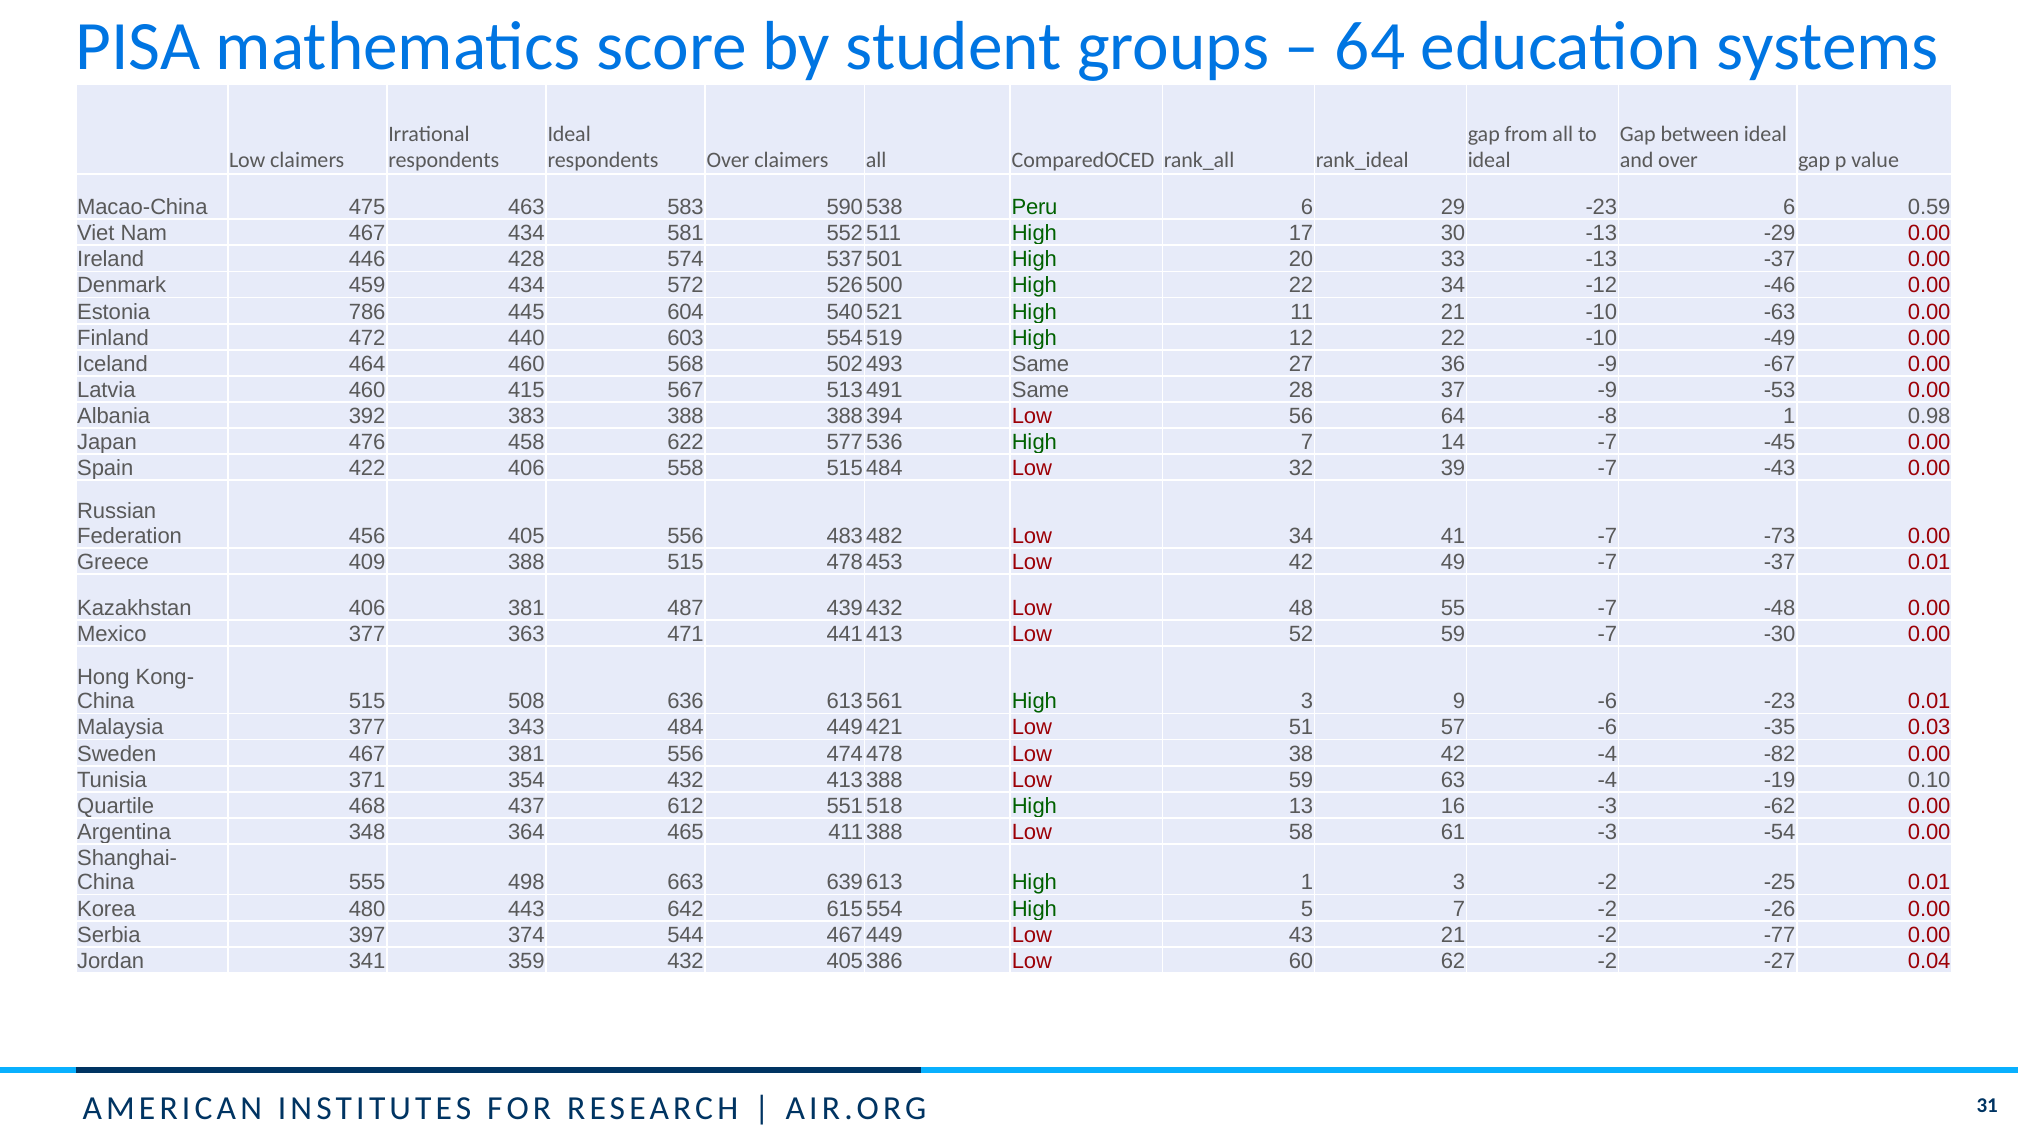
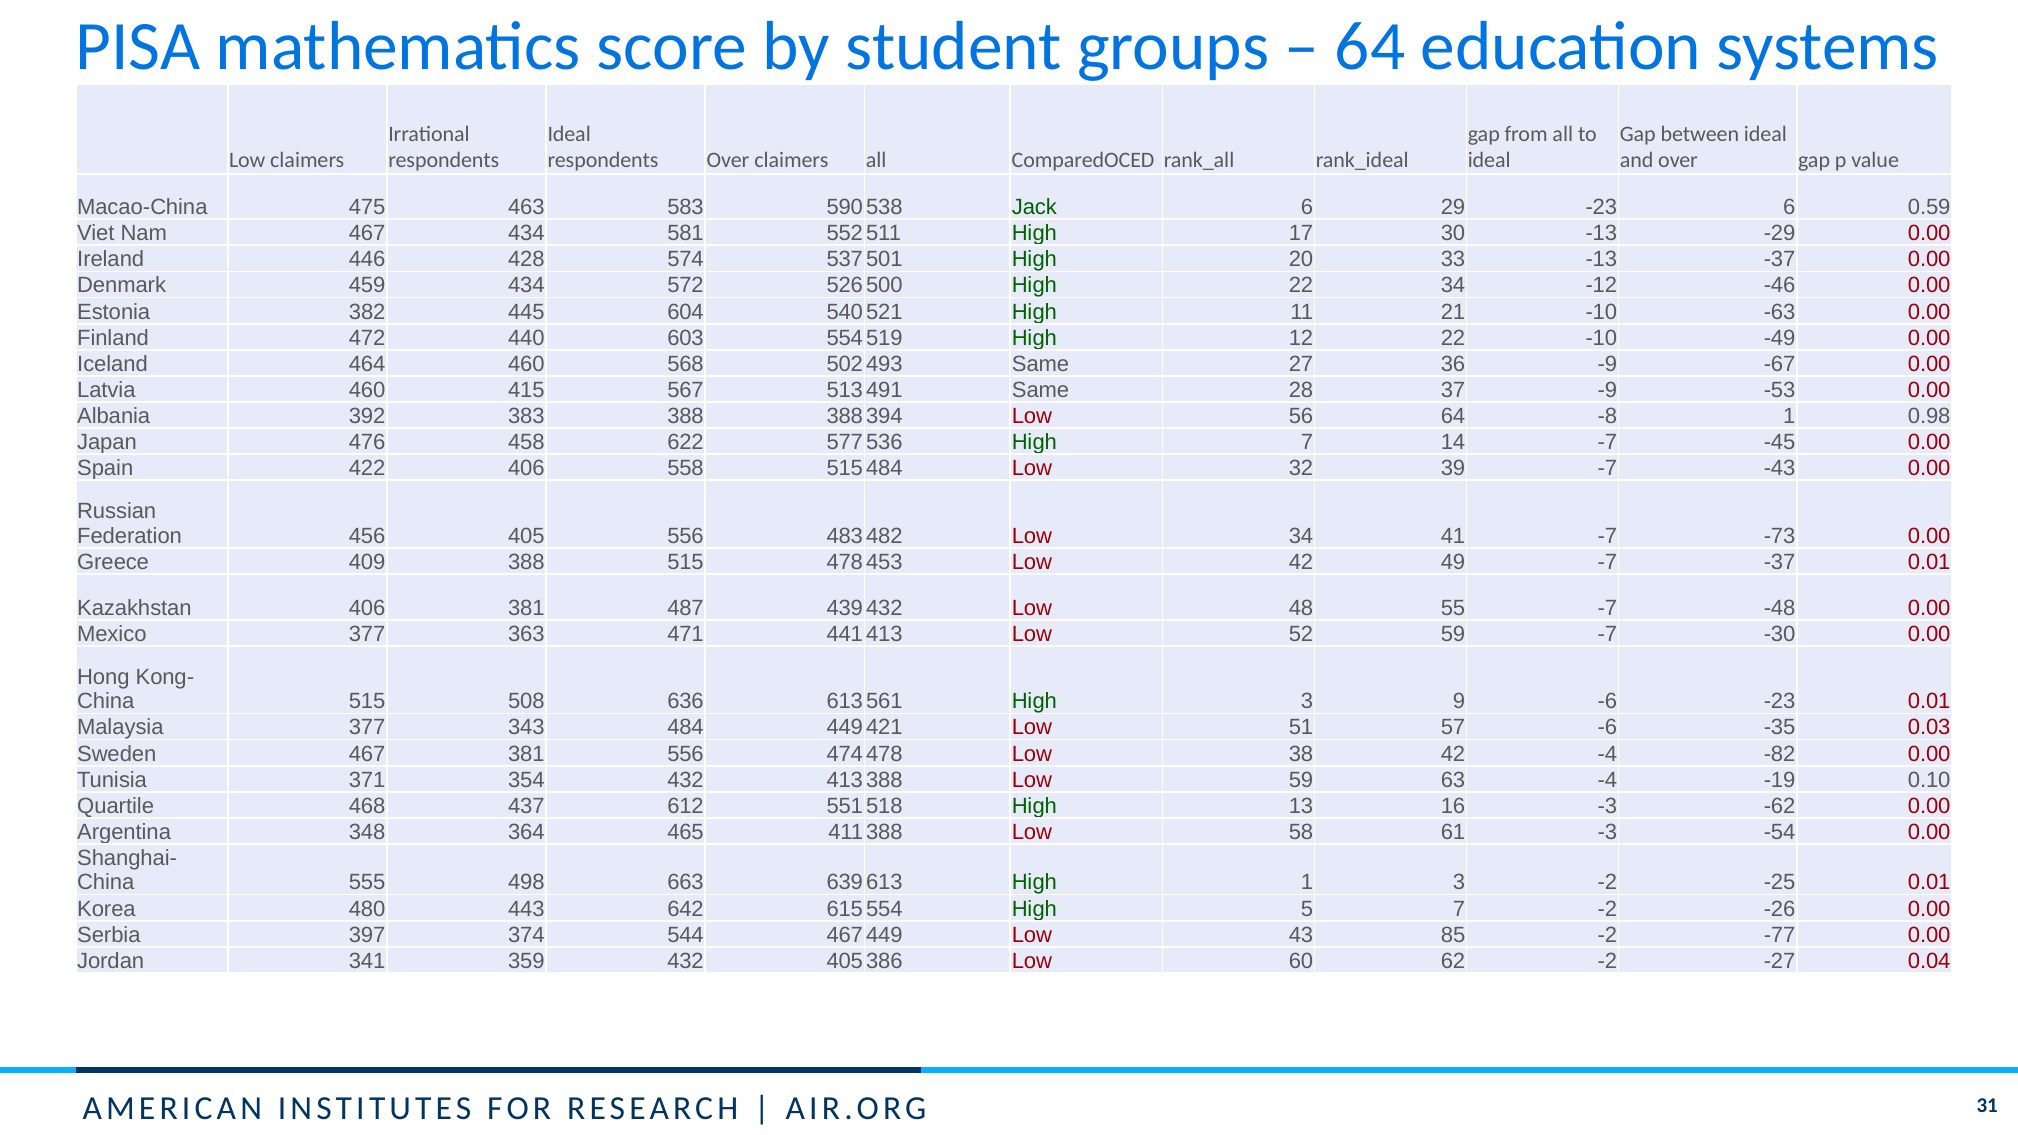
Peru: Peru -> Jack (1034, 207)
786: 786 -> 382 (367, 312)
43 21: 21 -> 85 (1453, 935)
